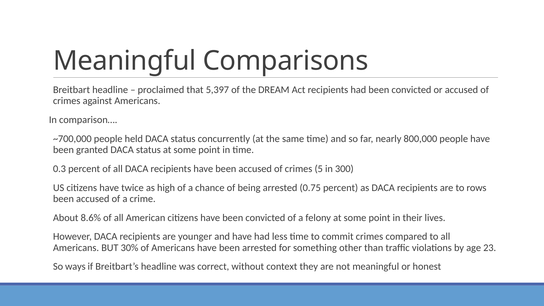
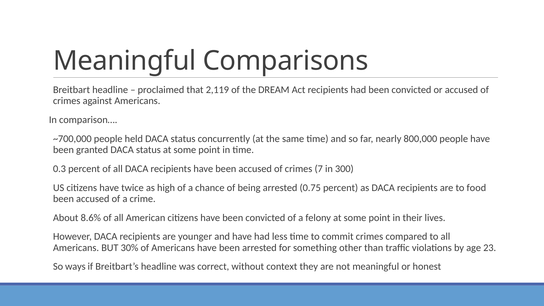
5,397: 5,397 -> 2,119 (217, 90)
5: 5 -> 7 (319, 169)
rows: rows -> food (476, 188)
